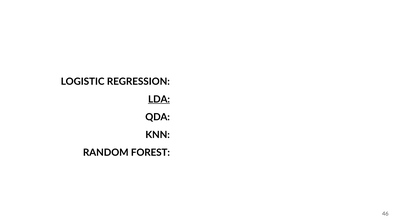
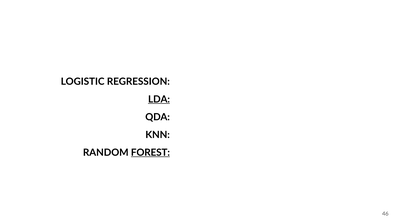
FOREST underline: none -> present (150, 153)
